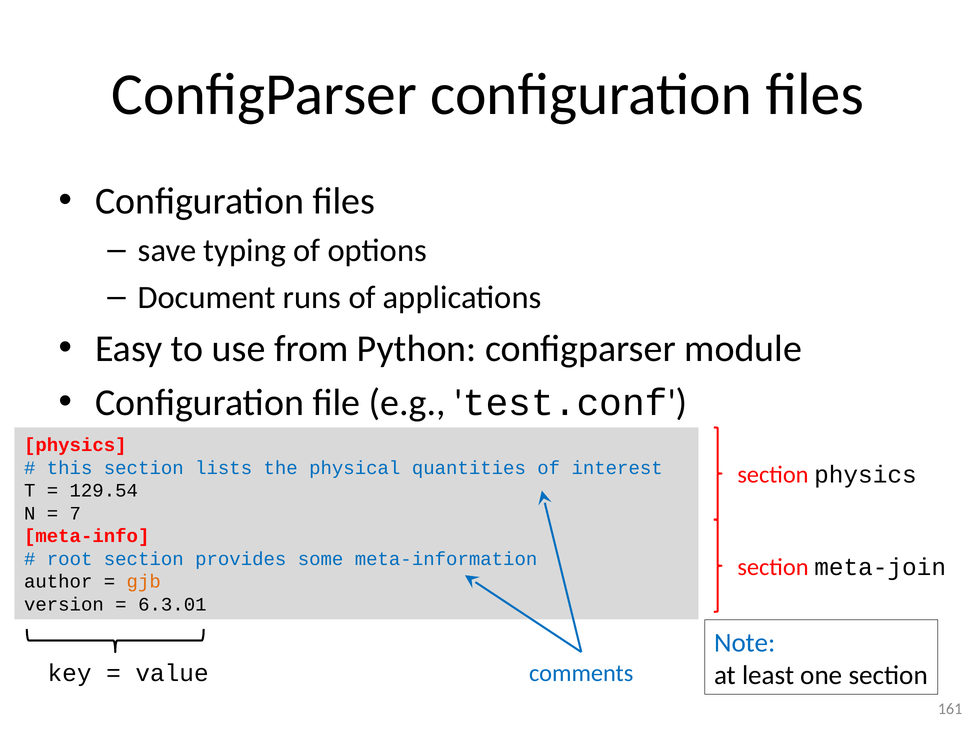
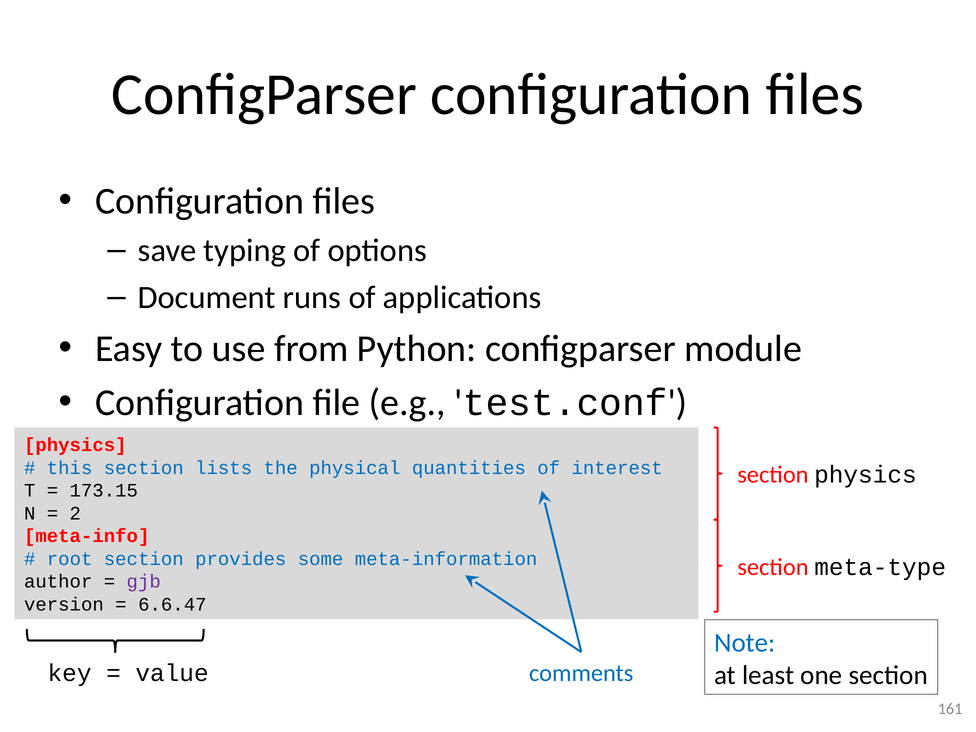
129.54: 129.54 -> 173.15 (104, 491)
7: 7 -> 2 (75, 513)
meta-join: meta-join -> meta-type (880, 567)
gjb colour: orange -> purple (144, 582)
6.3.01: 6.3.01 -> 6.6.47 (172, 604)
